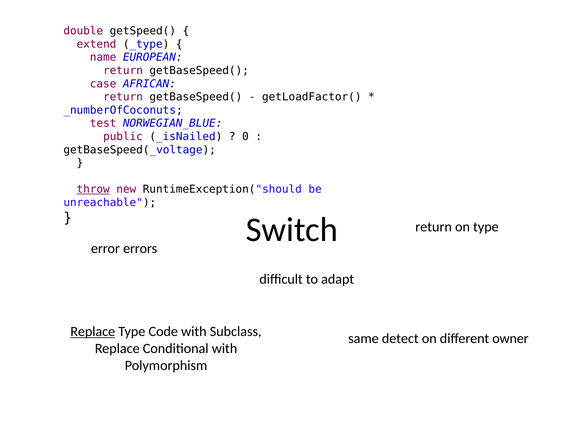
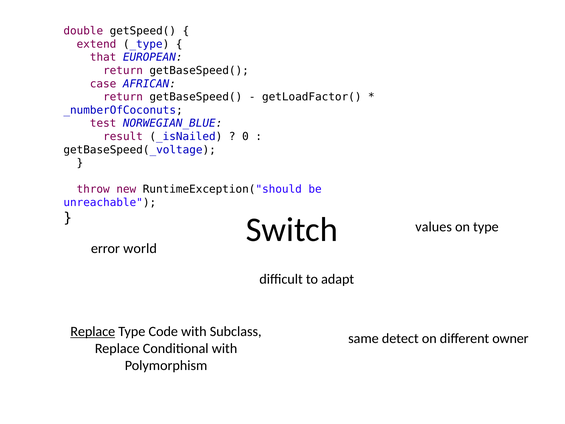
name: name -> that (103, 57)
public: public -> result (123, 136)
throw underline: present -> none (93, 189)
return: return -> values (434, 227)
errors: errors -> world (140, 248)
